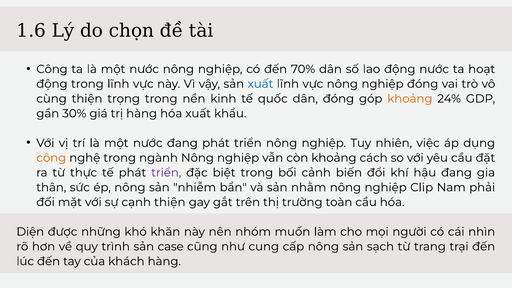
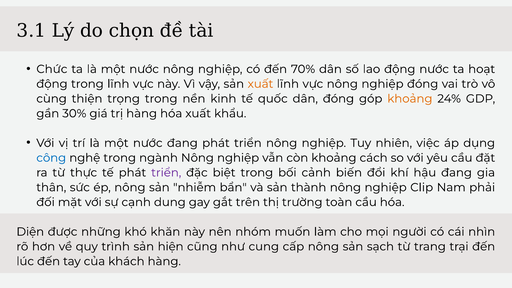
1.6: 1.6 -> 3.1 (31, 31)
Công: Công -> Chức (52, 69)
xuất colour: blue -> orange (260, 84)
công colour: orange -> blue (51, 158)
nhằm: nhằm -> thành (309, 187)
cạnh thiện: thiện -> dung (170, 202)
case: case -> hiện (171, 247)
